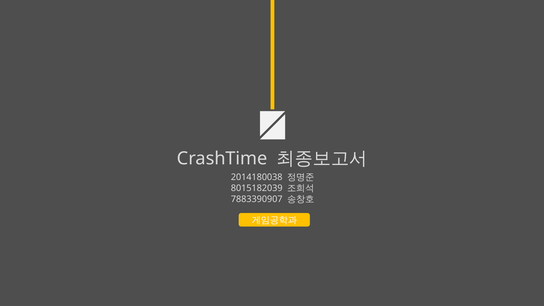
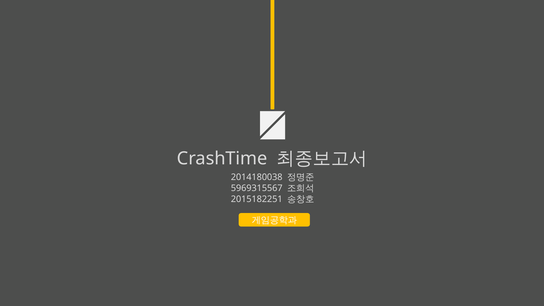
8015182039: 8015182039 -> 5969315567 (257, 188)
7883390907: 7883390907 -> 2015182251 (257, 199)
